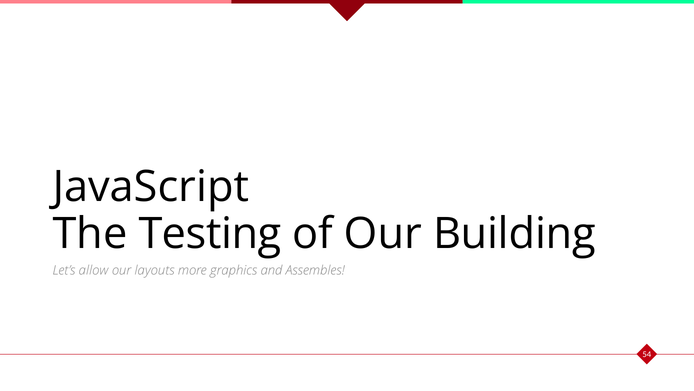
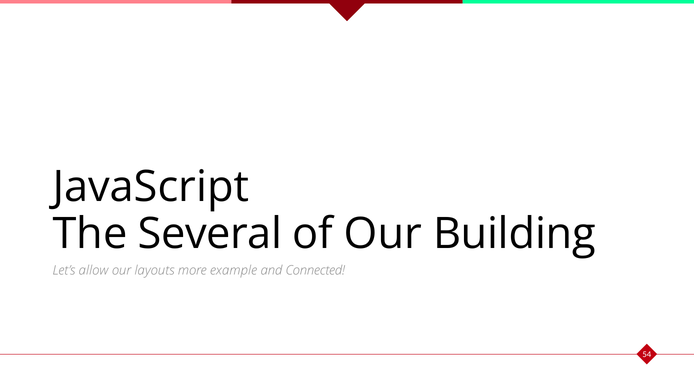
Testing: Testing -> Several (210, 233)
graphics: graphics -> example (234, 270)
Assembles: Assembles -> Connected (315, 270)
